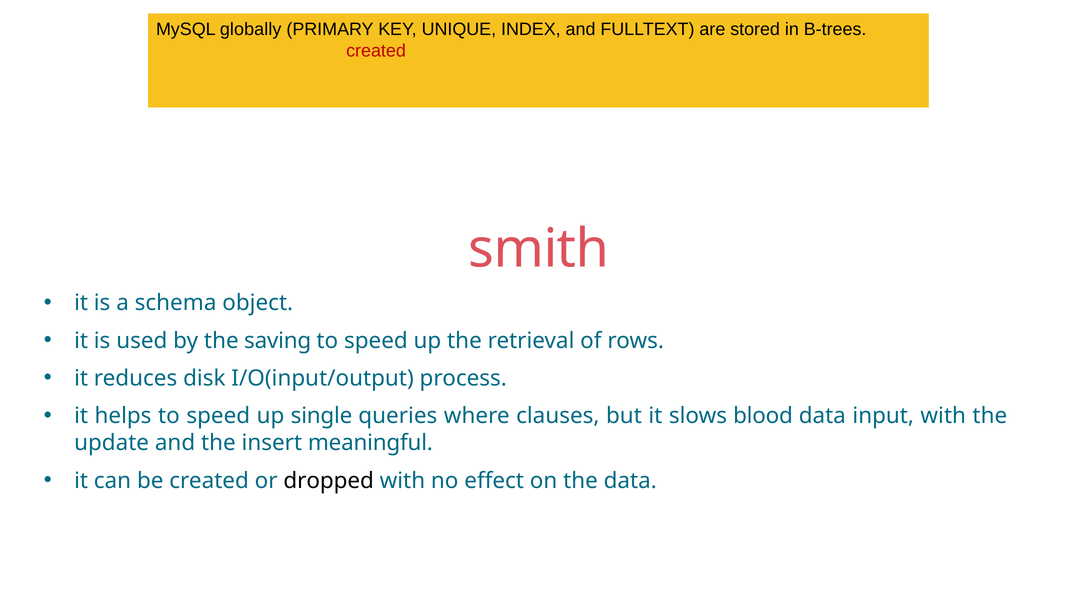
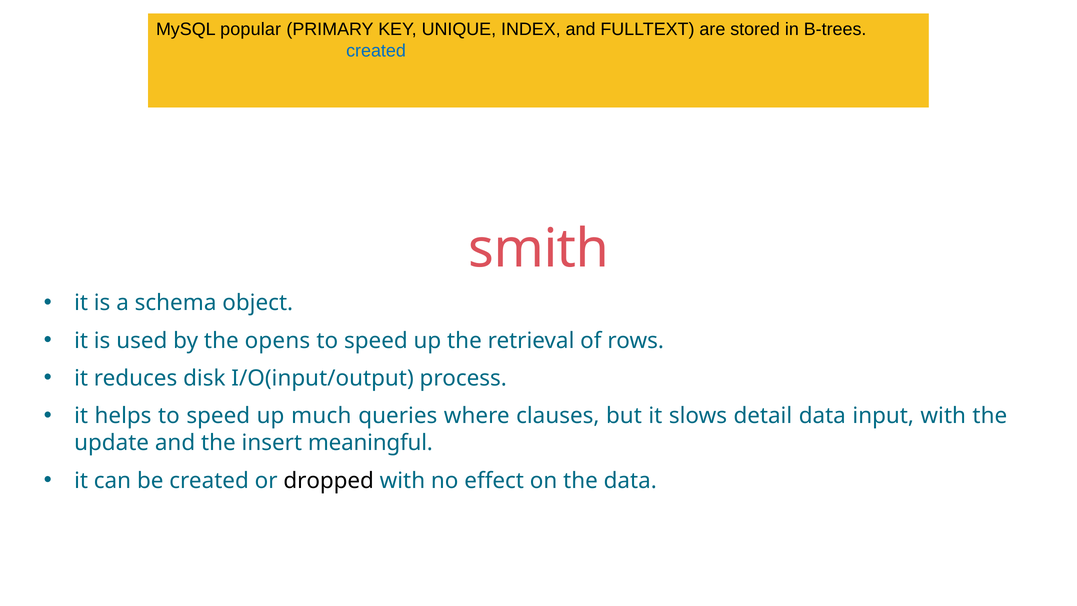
globally: globally -> popular (251, 29)
created colour: red -> blue (376, 51)
saving: saving -> opens (277, 340)
single: single -> much (321, 416)
blood: blood -> detail (763, 416)
